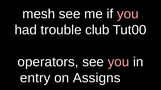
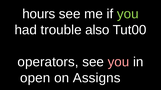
mesh: mesh -> hours (39, 14)
you colour: pink -> light green (128, 14)
club: club -> also (97, 30)
entry: entry -> open (35, 78)
